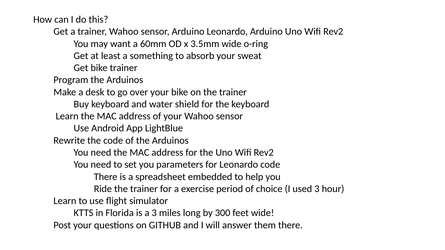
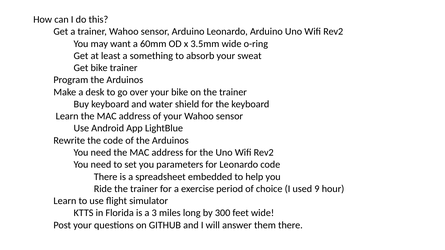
used 3: 3 -> 9 (317, 189)
